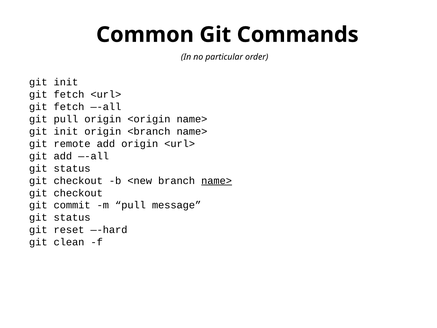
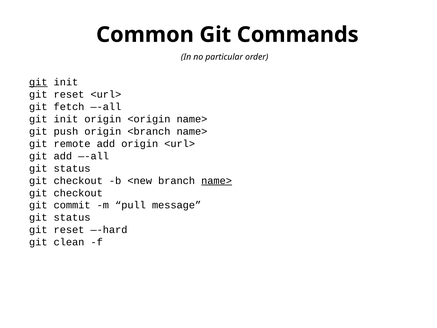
git underline: none -> present (38, 82)
fetch: fetch -> reset (69, 94)
pull: pull -> init (66, 119)
init: init -> push (66, 131)
